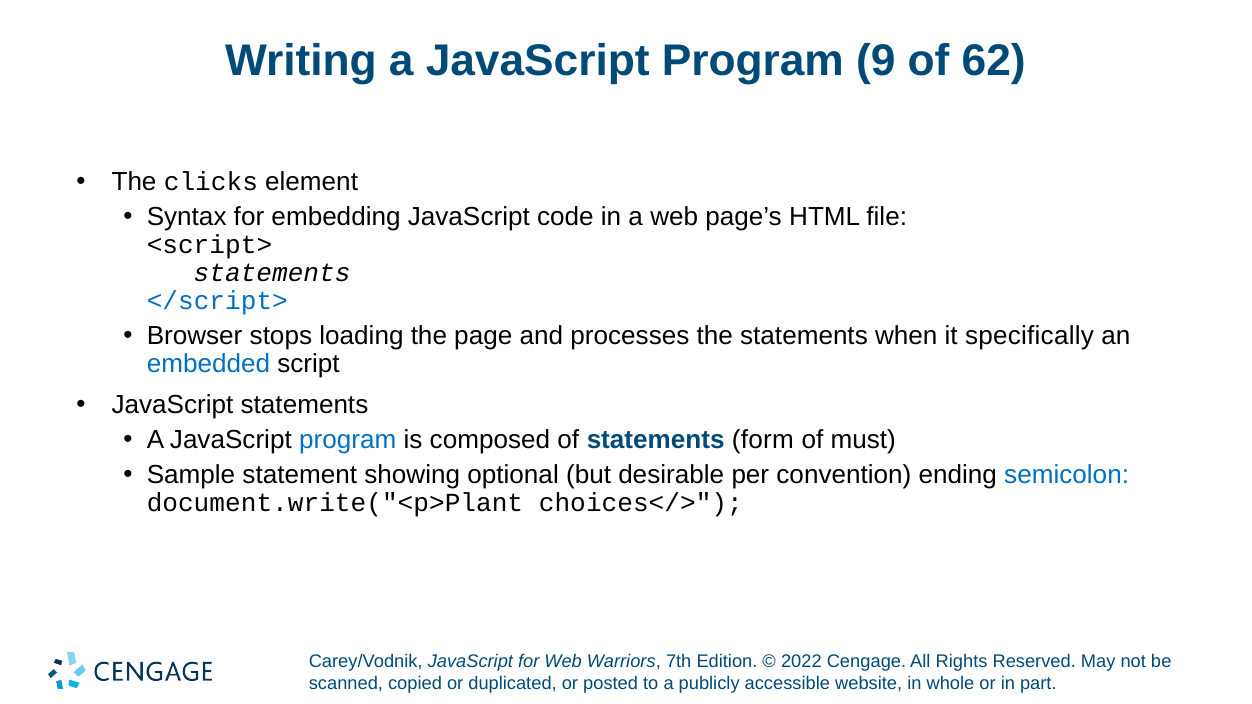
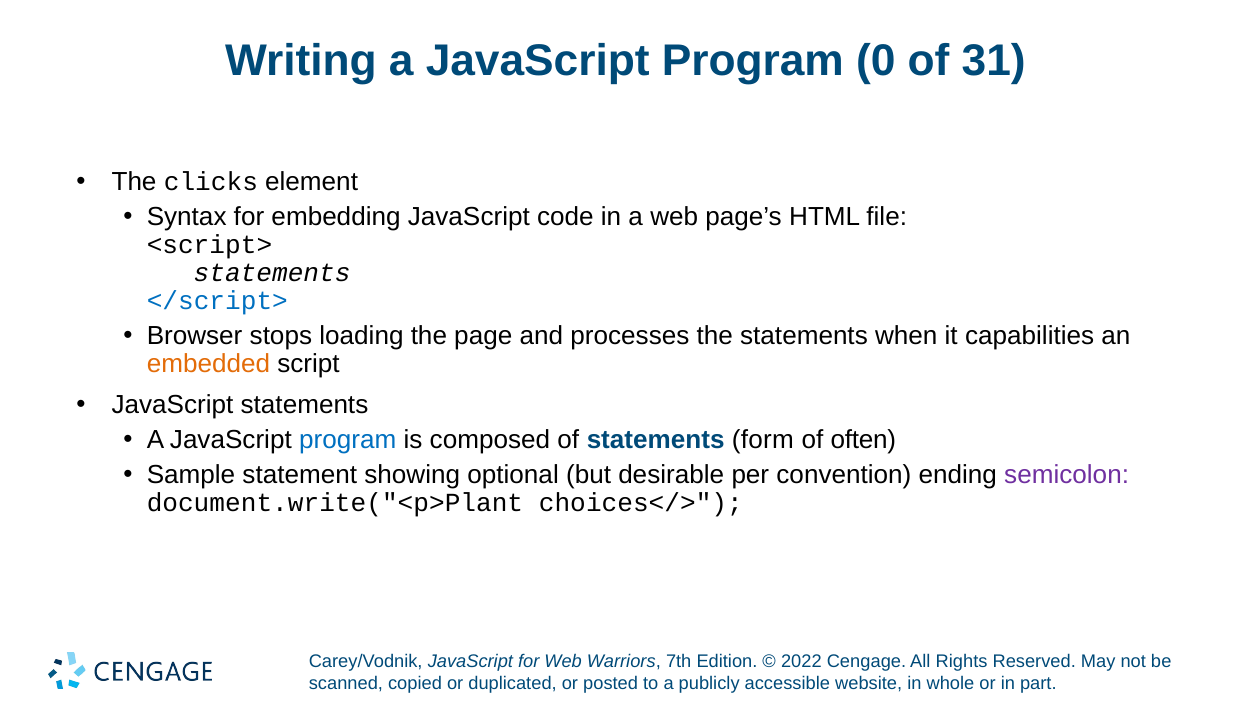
9: 9 -> 0 (876, 61)
62: 62 -> 31 (994, 61)
specifically: specifically -> capabilities (1030, 336)
embedded colour: blue -> orange (208, 364)
must: must -> often (863, 440)
semicolon colour: blue -> purple (1067, 475)
